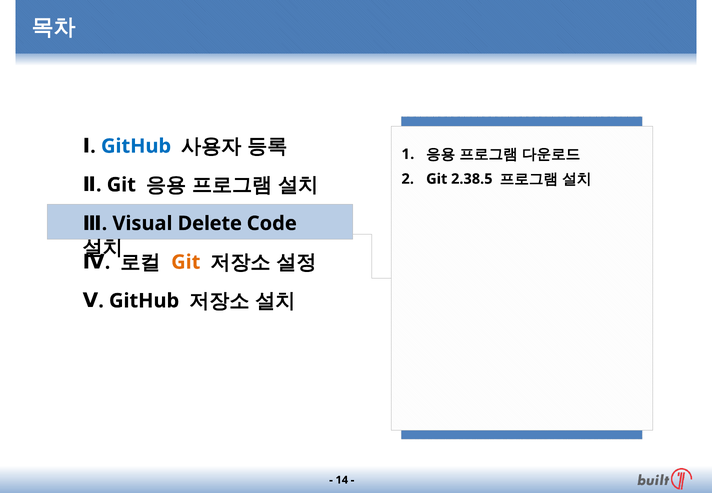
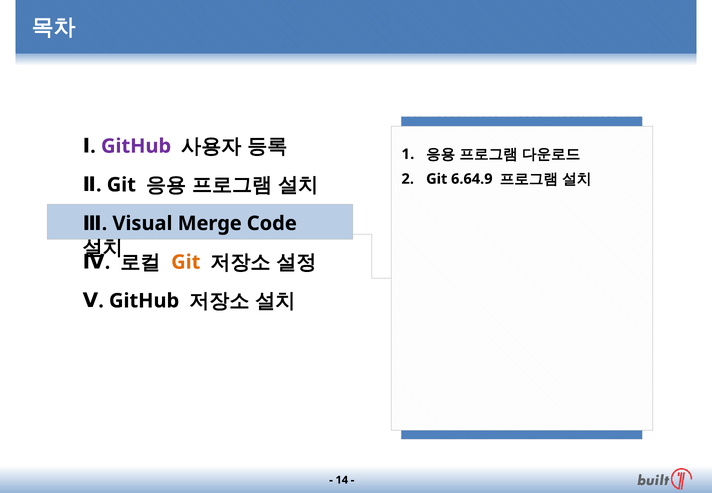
GitHub colour: blue -> purple (136, 146)
2.38.5: 2.38.5 -> 6.64.9 (472, 179)
Delete: Delete -> Merge (210, 223)
